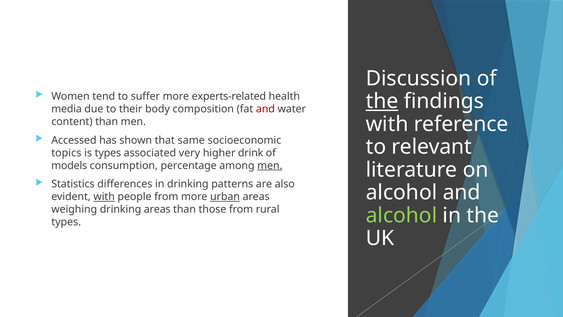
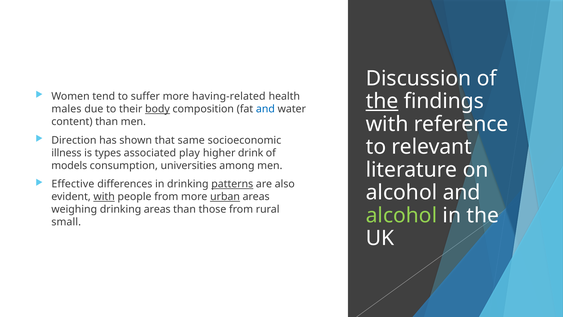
experts-related: experts-related -> having-related (229, 96)
media: media -> males (66, 109)
body underline: none -> present (158, 109)
and colour: red -> blue (265, 109)
Accessed: Accessed -> Direction (74, 140)
topics: topics -> illness (66, 153)
very: very -> play (189, 153)
percentage: percentage -> universities (189, 165)
men underline: present -> none (270, 165)
Statistics: Statistics -> Effective (73, 184)
patterns underline: none -> present (232, 184)
types: types -> small (66, 222)
